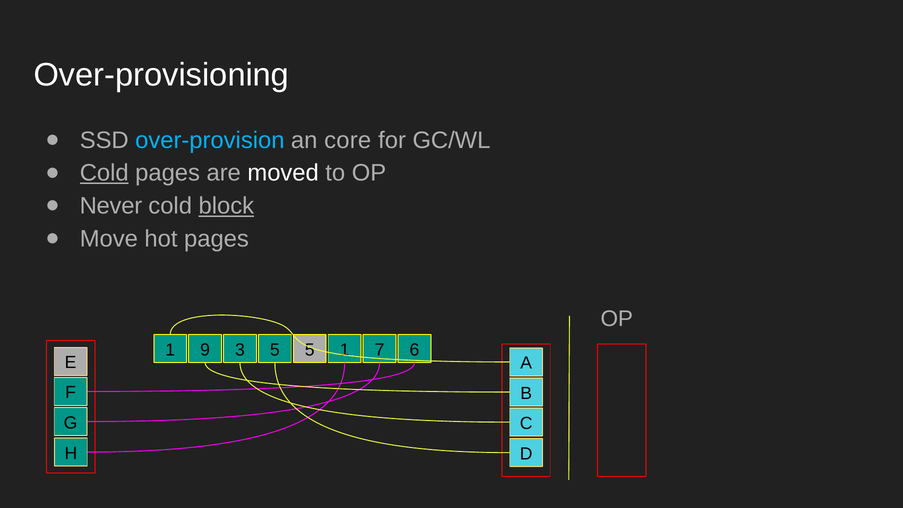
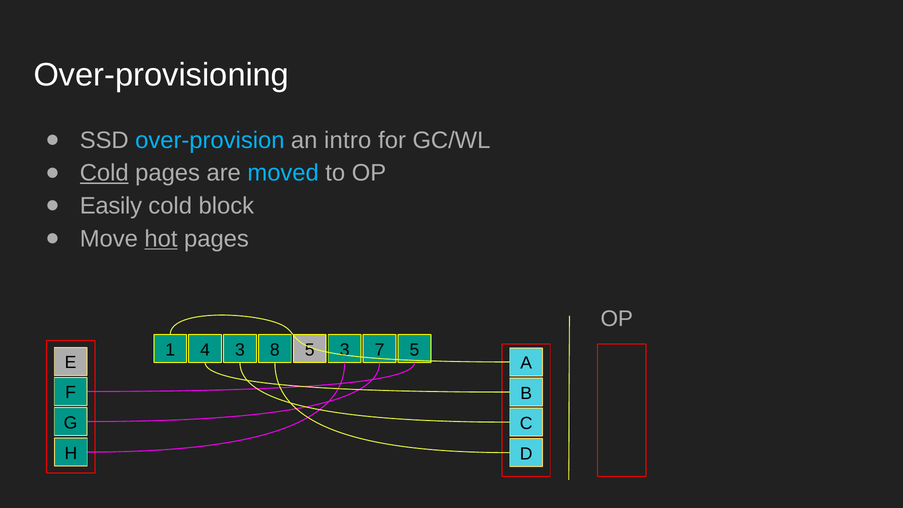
core: core -> intro (348, 140)
moved colour: white -> light blue (283, 173)
Never: Never -> Easily (111, 206)
block underline: present -> none (226, 206)
hot underline: none -> present (161, 239)
9: 9 -> 4 (205, 350)
3 5: 5 -> 8 (275, 350)
5 1: 1 -> 3 (345, 350)
7 6: 6 -> 5 (414, 350)
